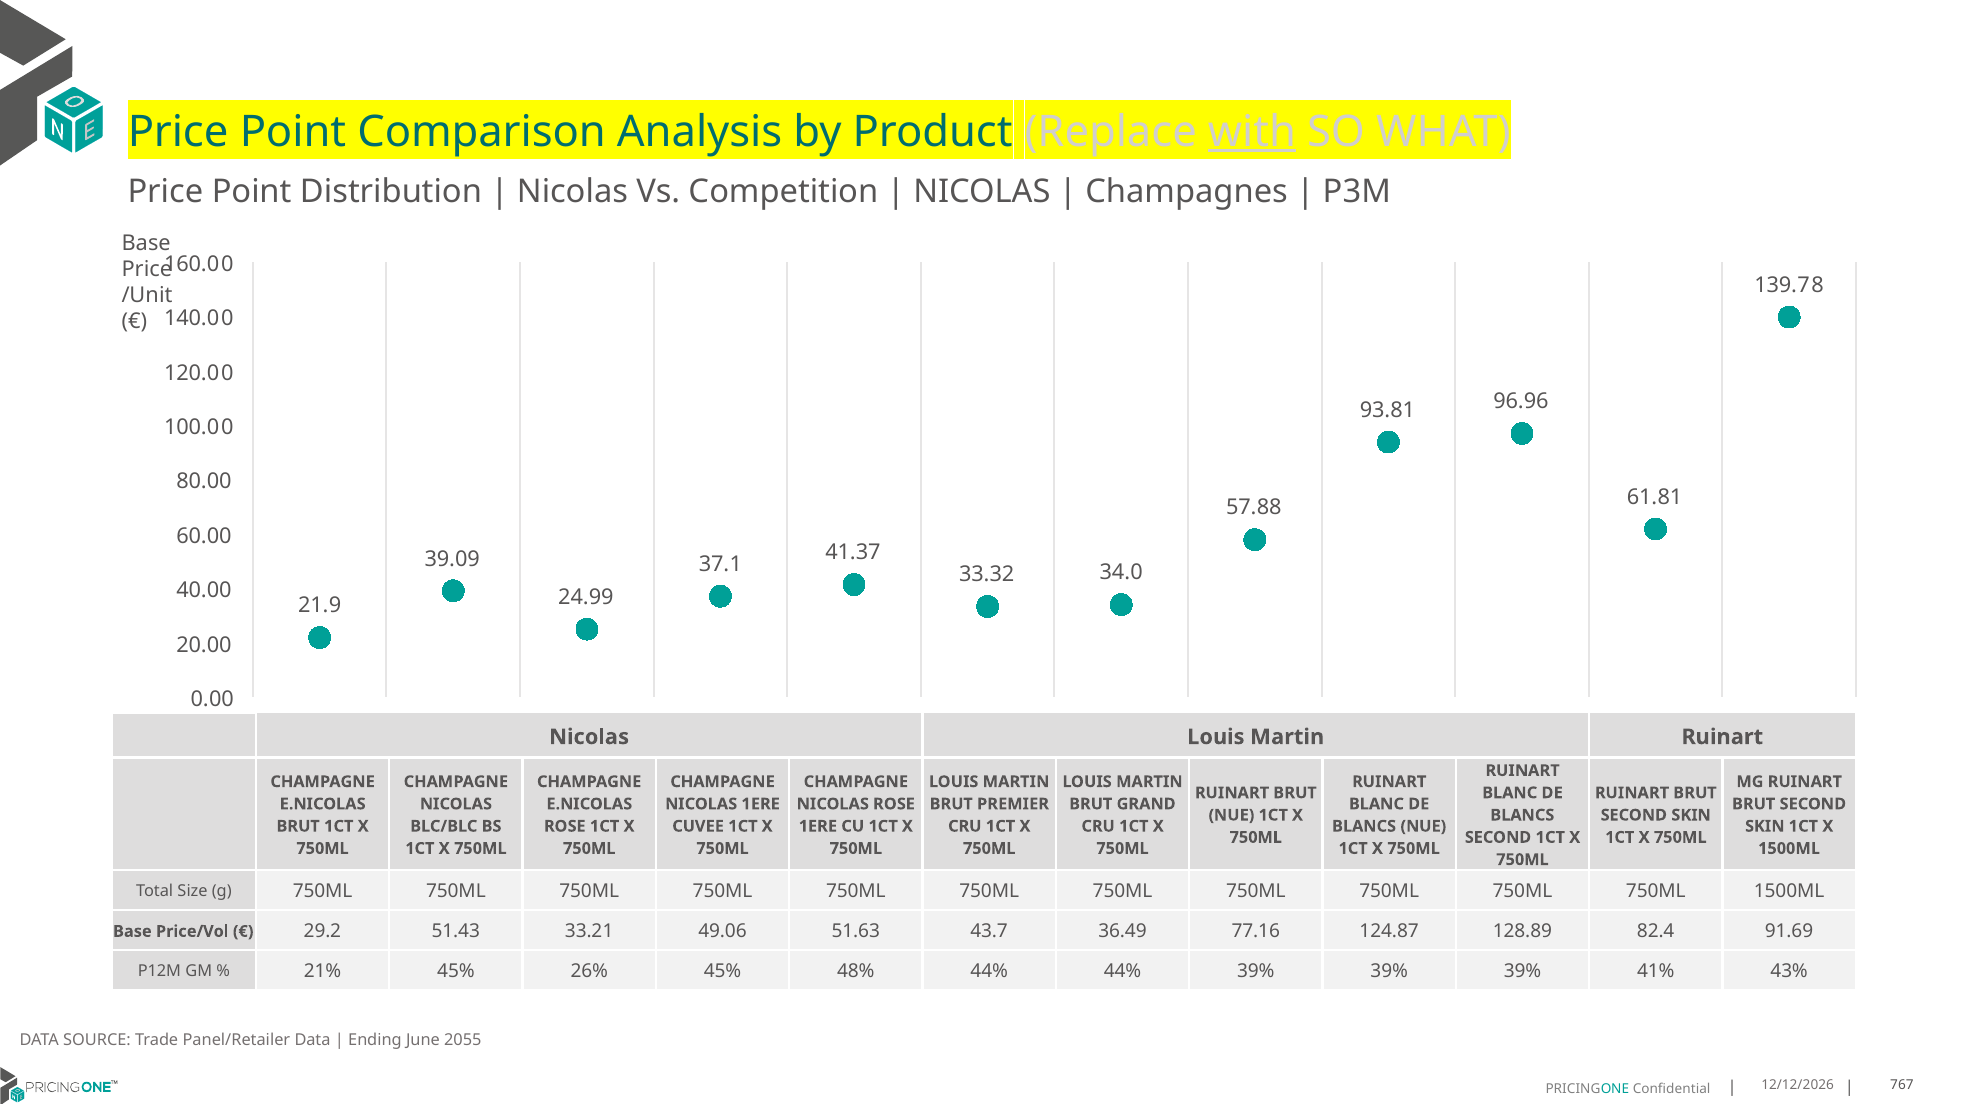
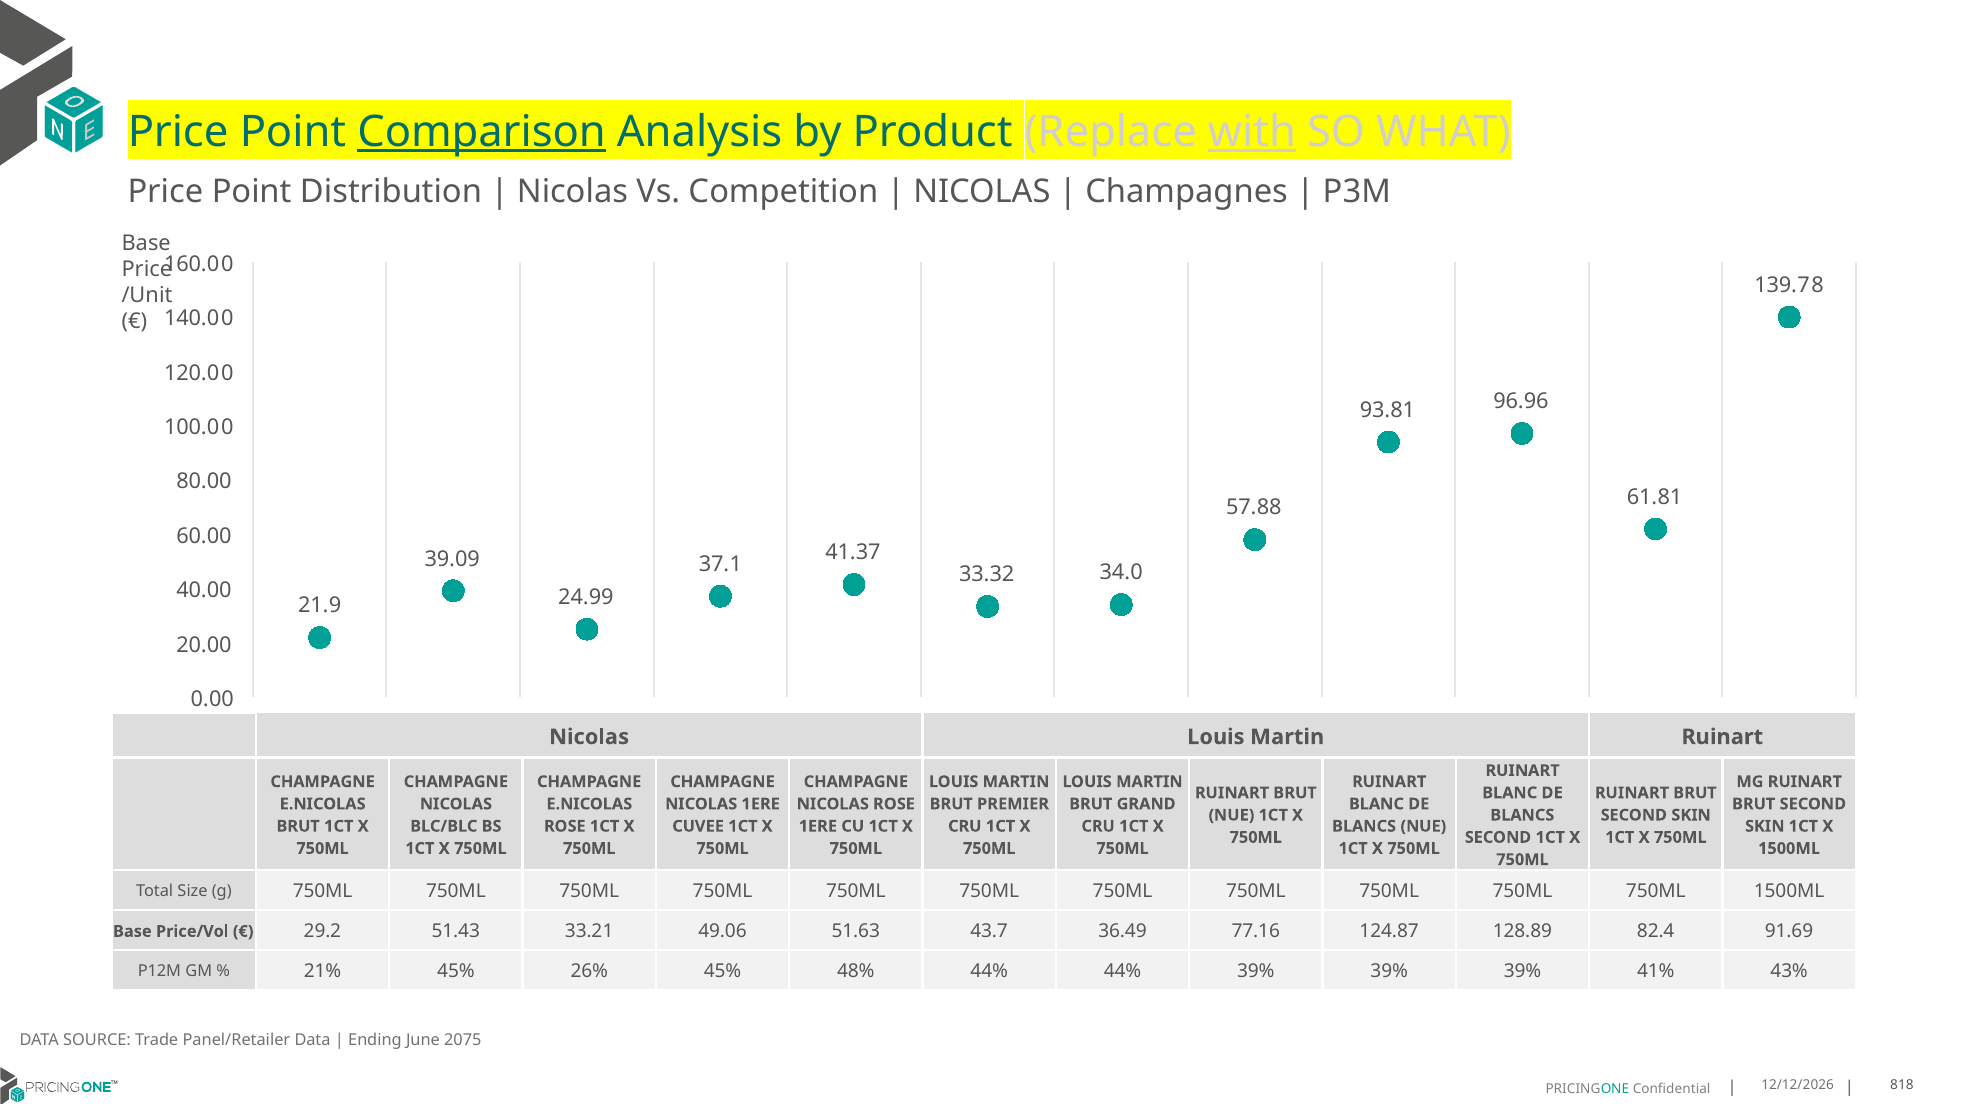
Comparison underline: none -> present (482, 132)
2055: 2055 -> 2075 (463, 1039)
767: 767 -> 818 (1902, 1085)
